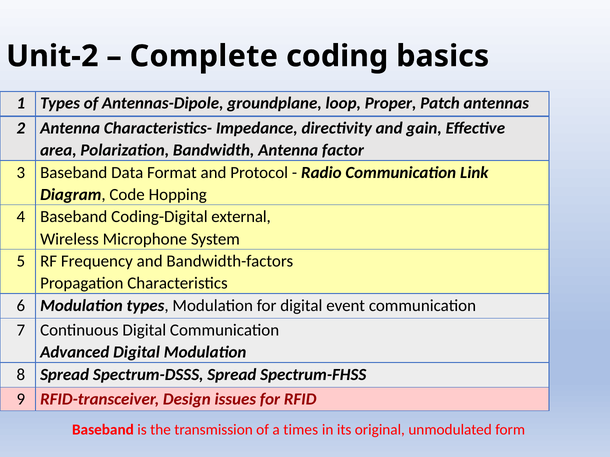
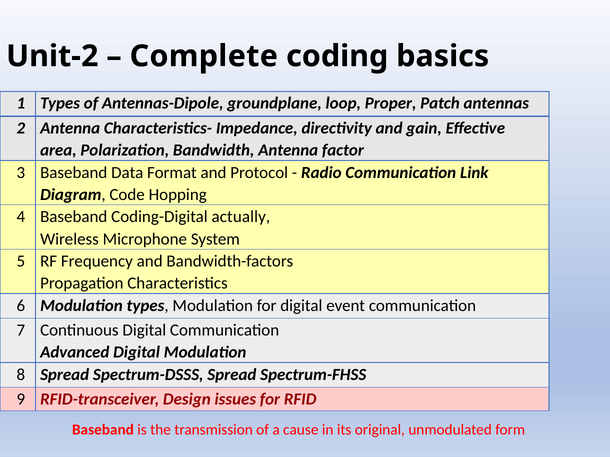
external: external -> actually (241, 217)
times: times -> cause (301, 430)
